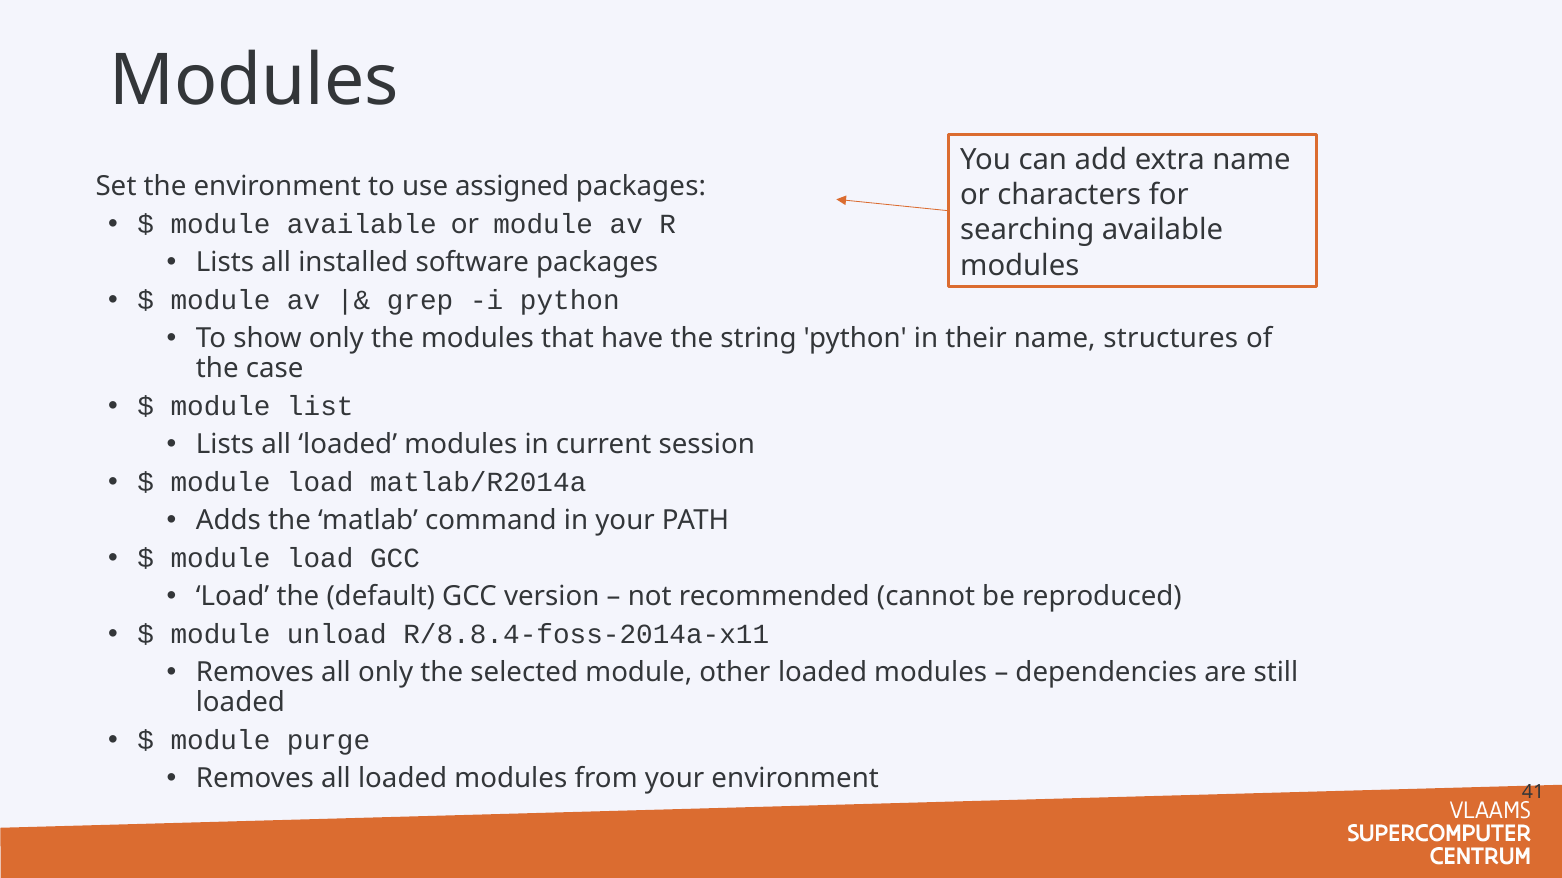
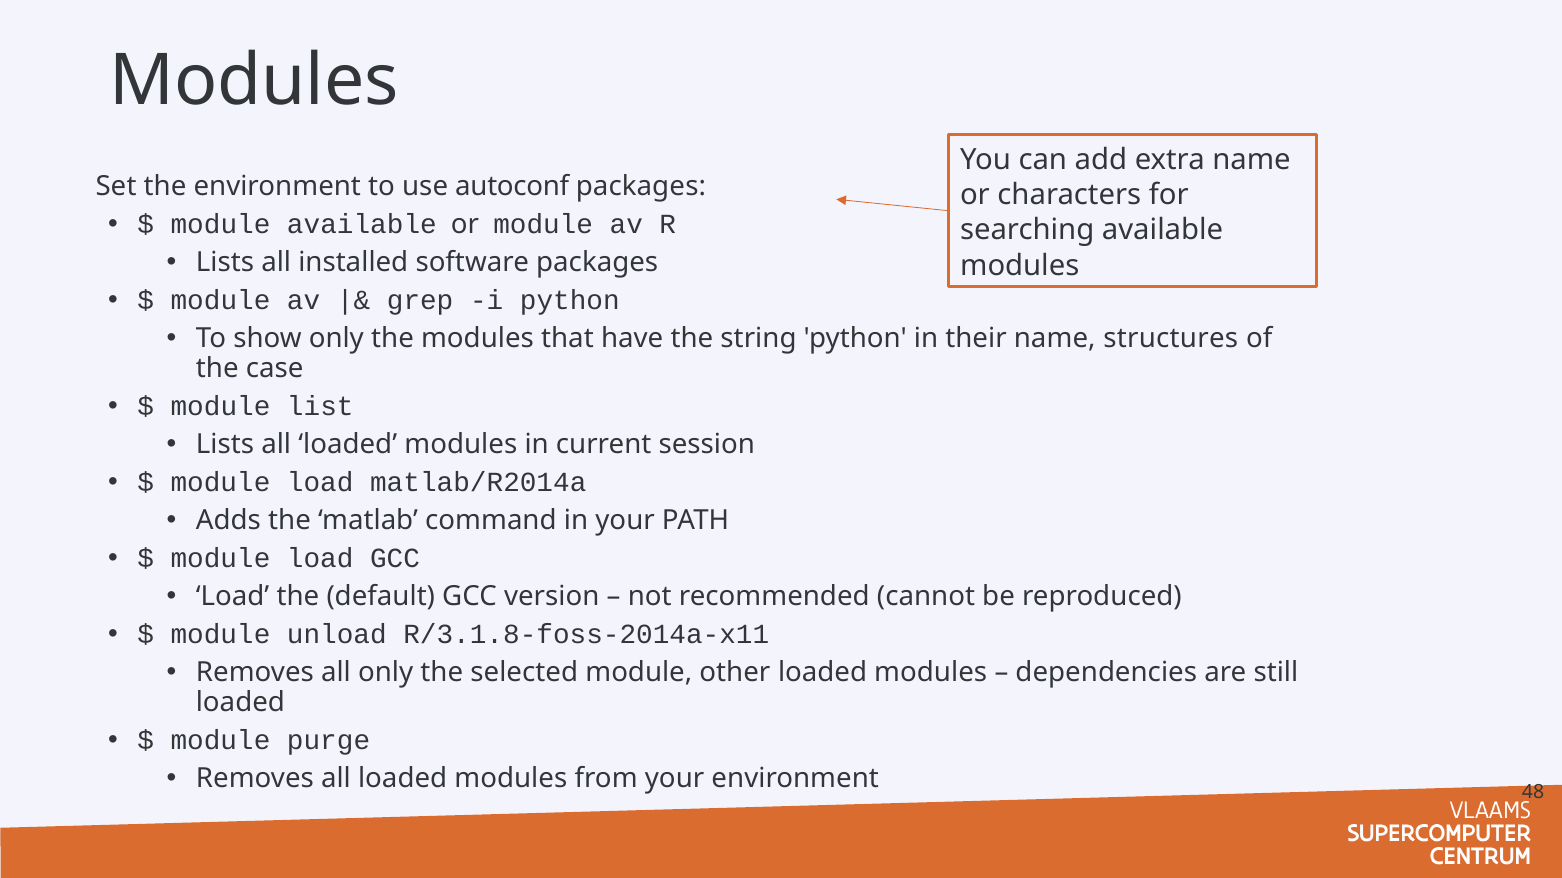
assigned: assigned -> autoconf (512, 187)
R/8.8.4-foss-2014a-x11: R/8.8.4-foss-2014a-x11 -> R/3.1.8-foss-2014a-x11 (586, 635)
41: 41 -> 48 (1533, 793)
